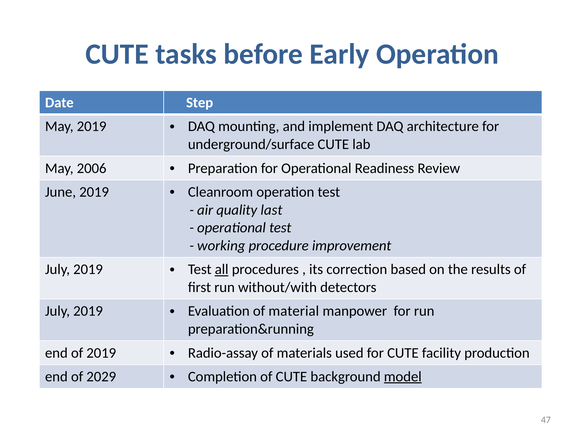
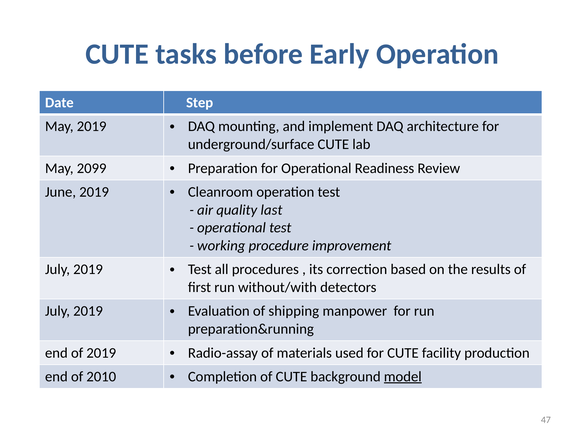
2006: 2006 -> 2099 (92, 168)
all underline: present -> none (222, 269)
material: material -> shipping (294, 311)
2029: 2029 -> 2010 (101, 376)
